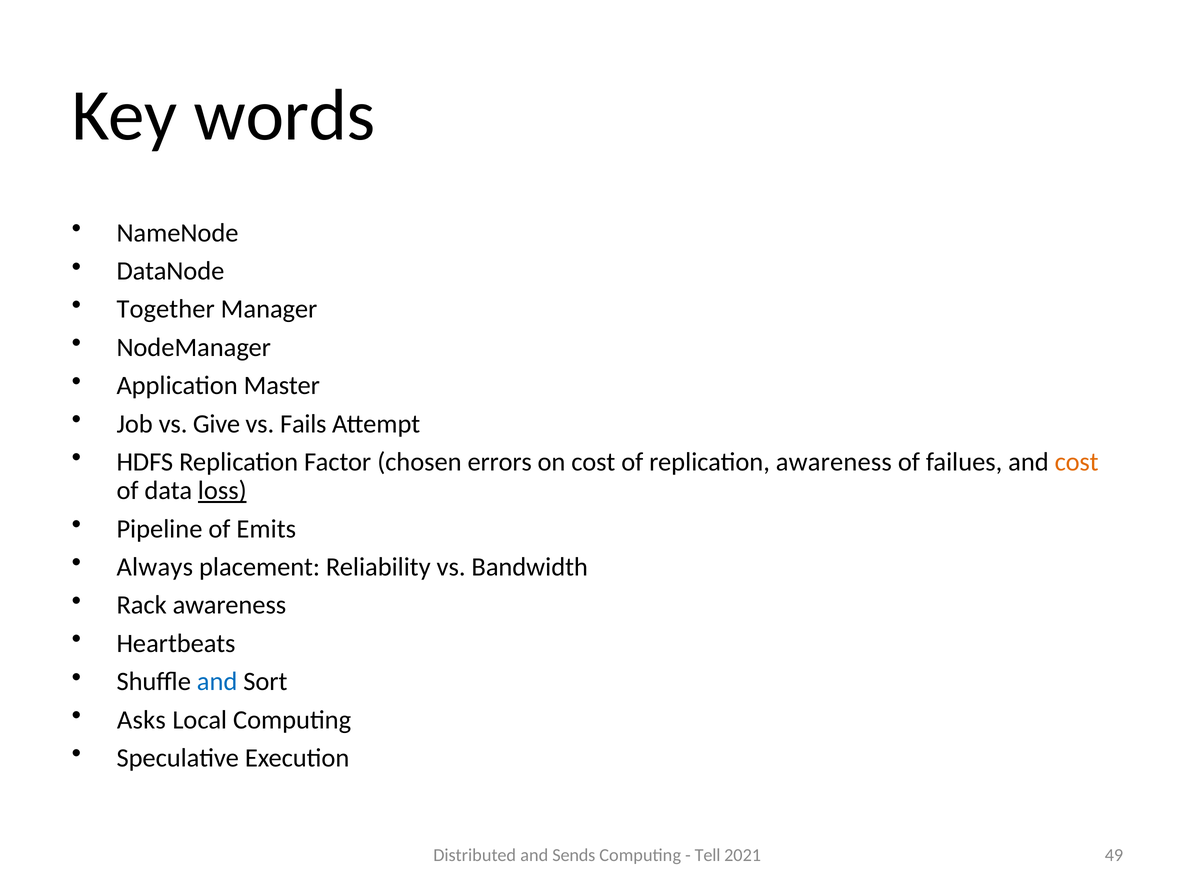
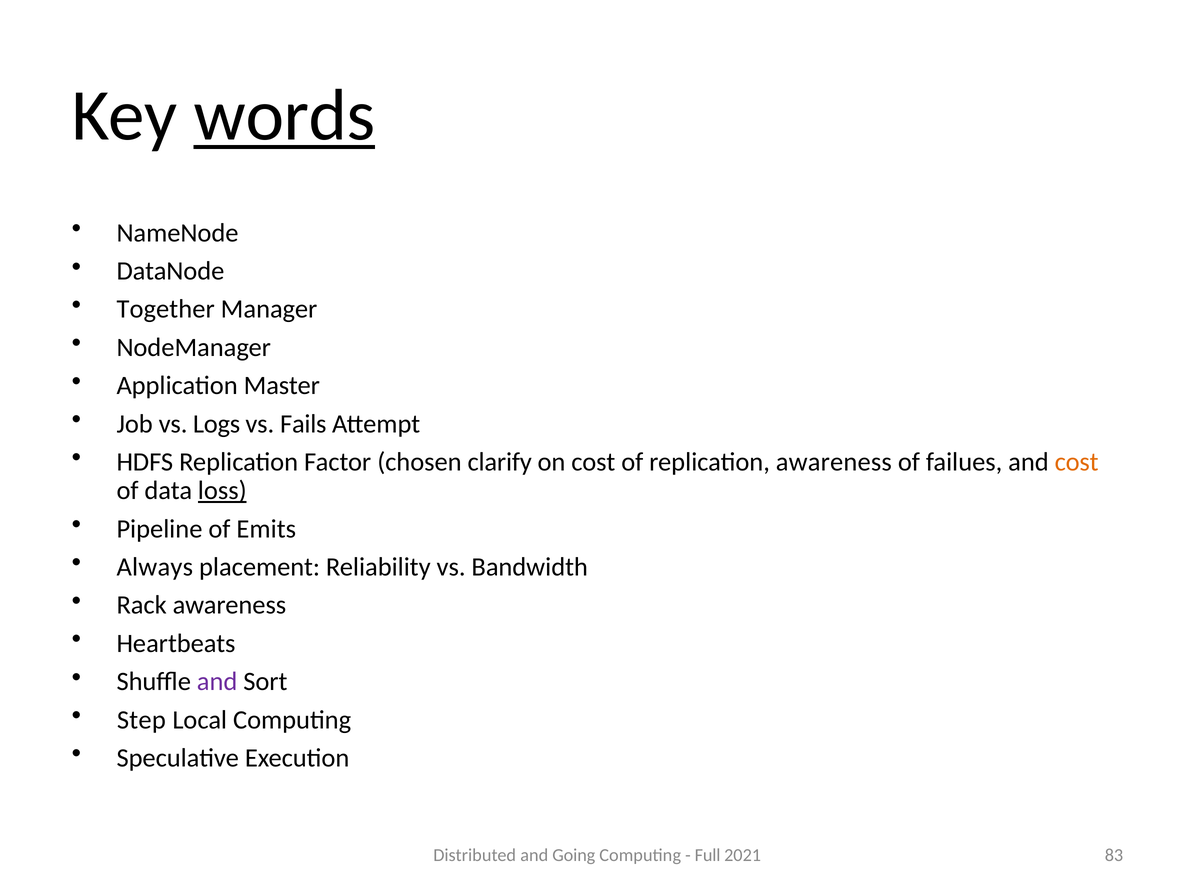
words underline: none -> present (285, 116)
Give: Give -> Logs (217, 424)
errors: errors -> clarify (500, 462)
and colour: blue -> purple (217, 682)
Asks: Asks -> Step (141, 720)
Sends: Sends -> Going (574, 856)
Tell: Tell -> Full (708, 856)
49: 49 -> 83 (1114, 856)
